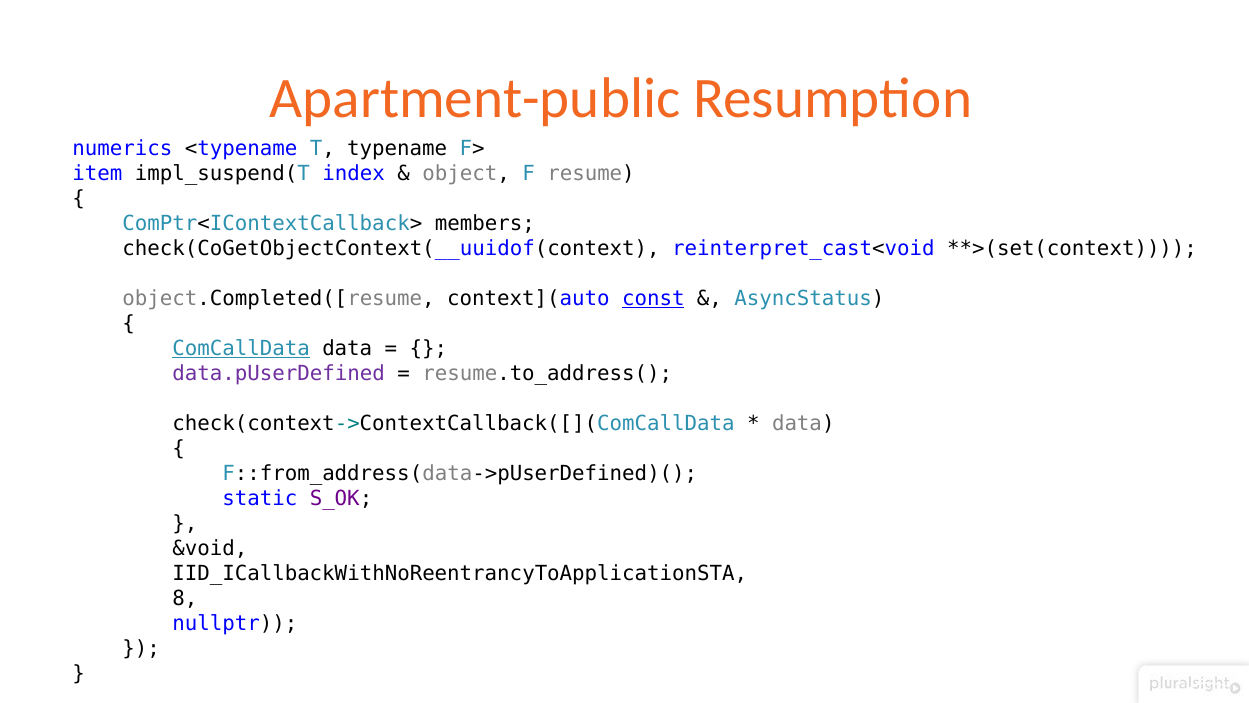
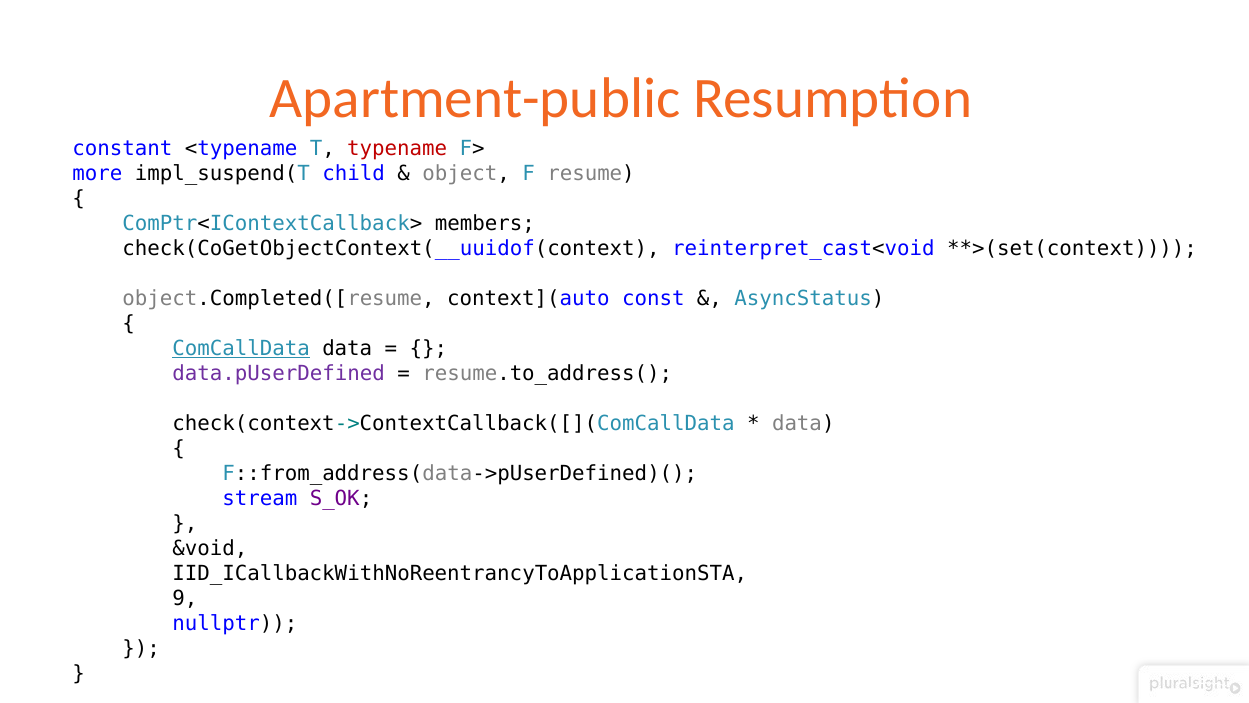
numerics: numerics -> constant (122, 149)
typename colour: black -> red (397, 149)
item: item -> more (97, 174)
index: index -> child (354, 174)
const underline: present -> none (653, 298)
static: static -> stream (260, 498)
8: 8 -> 9 (185, 598)
